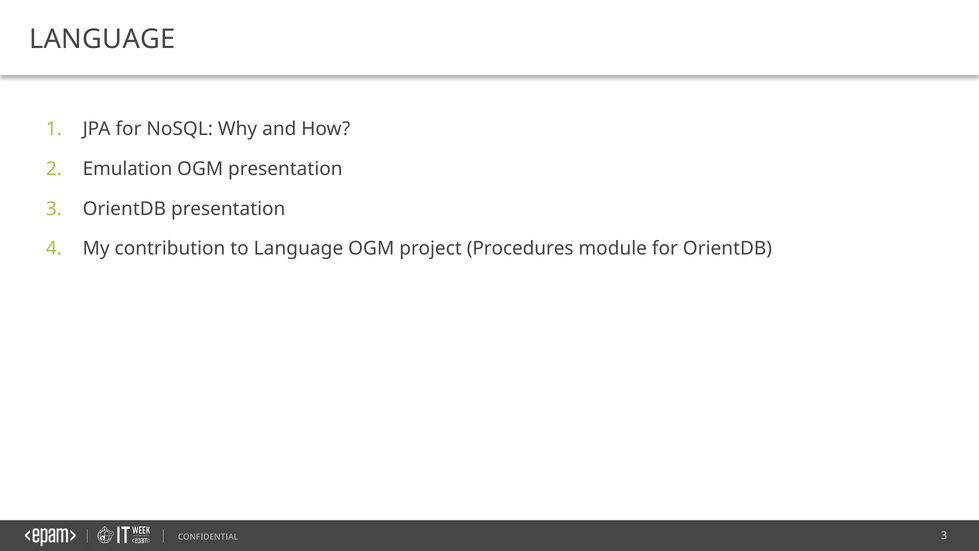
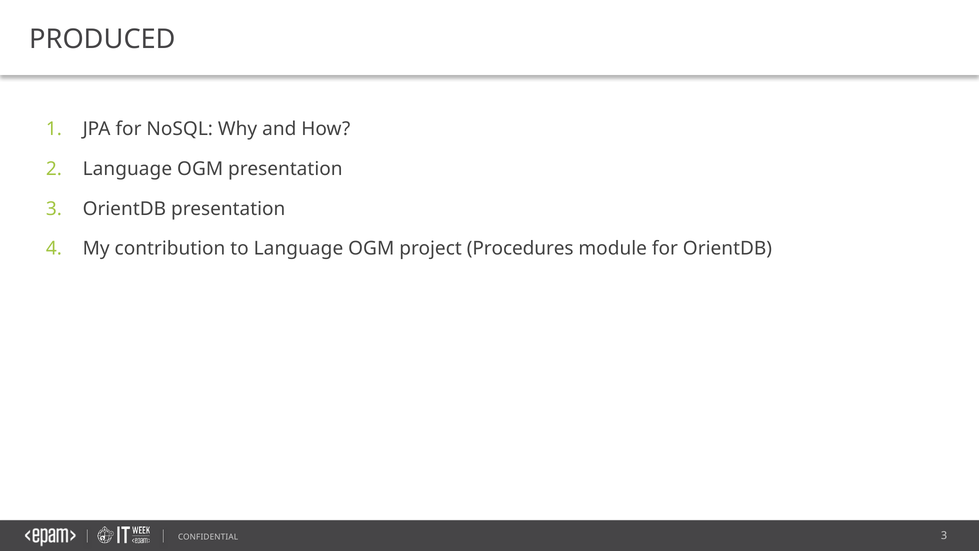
LANGUAGE: LANGUAGE -> PRODUCED (103, 39)
Emulation: Emulation -> Language (127, 169)
